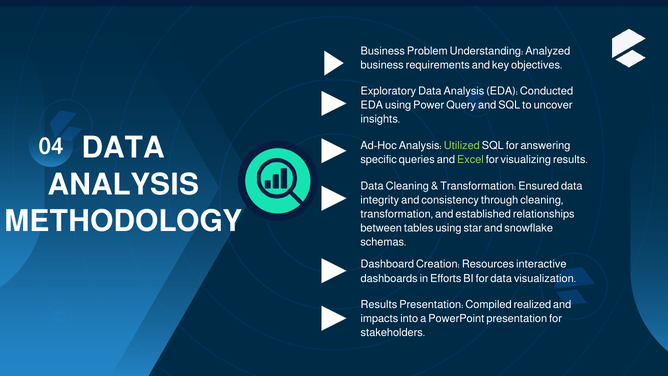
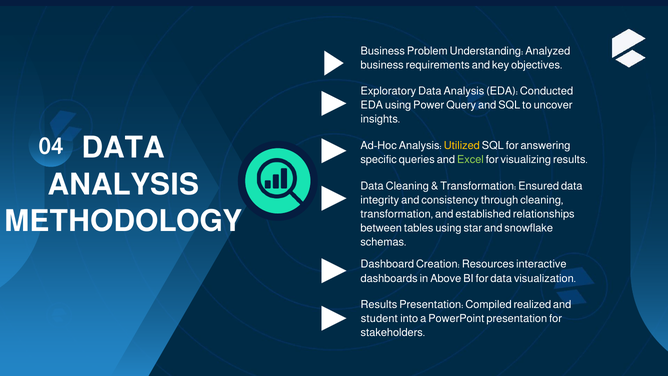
Utilized colour: light green -> yellow (462, 145)
Efforts: Efforts -> Above (446, 278)
impacts: impacts -> student (379, 319)
